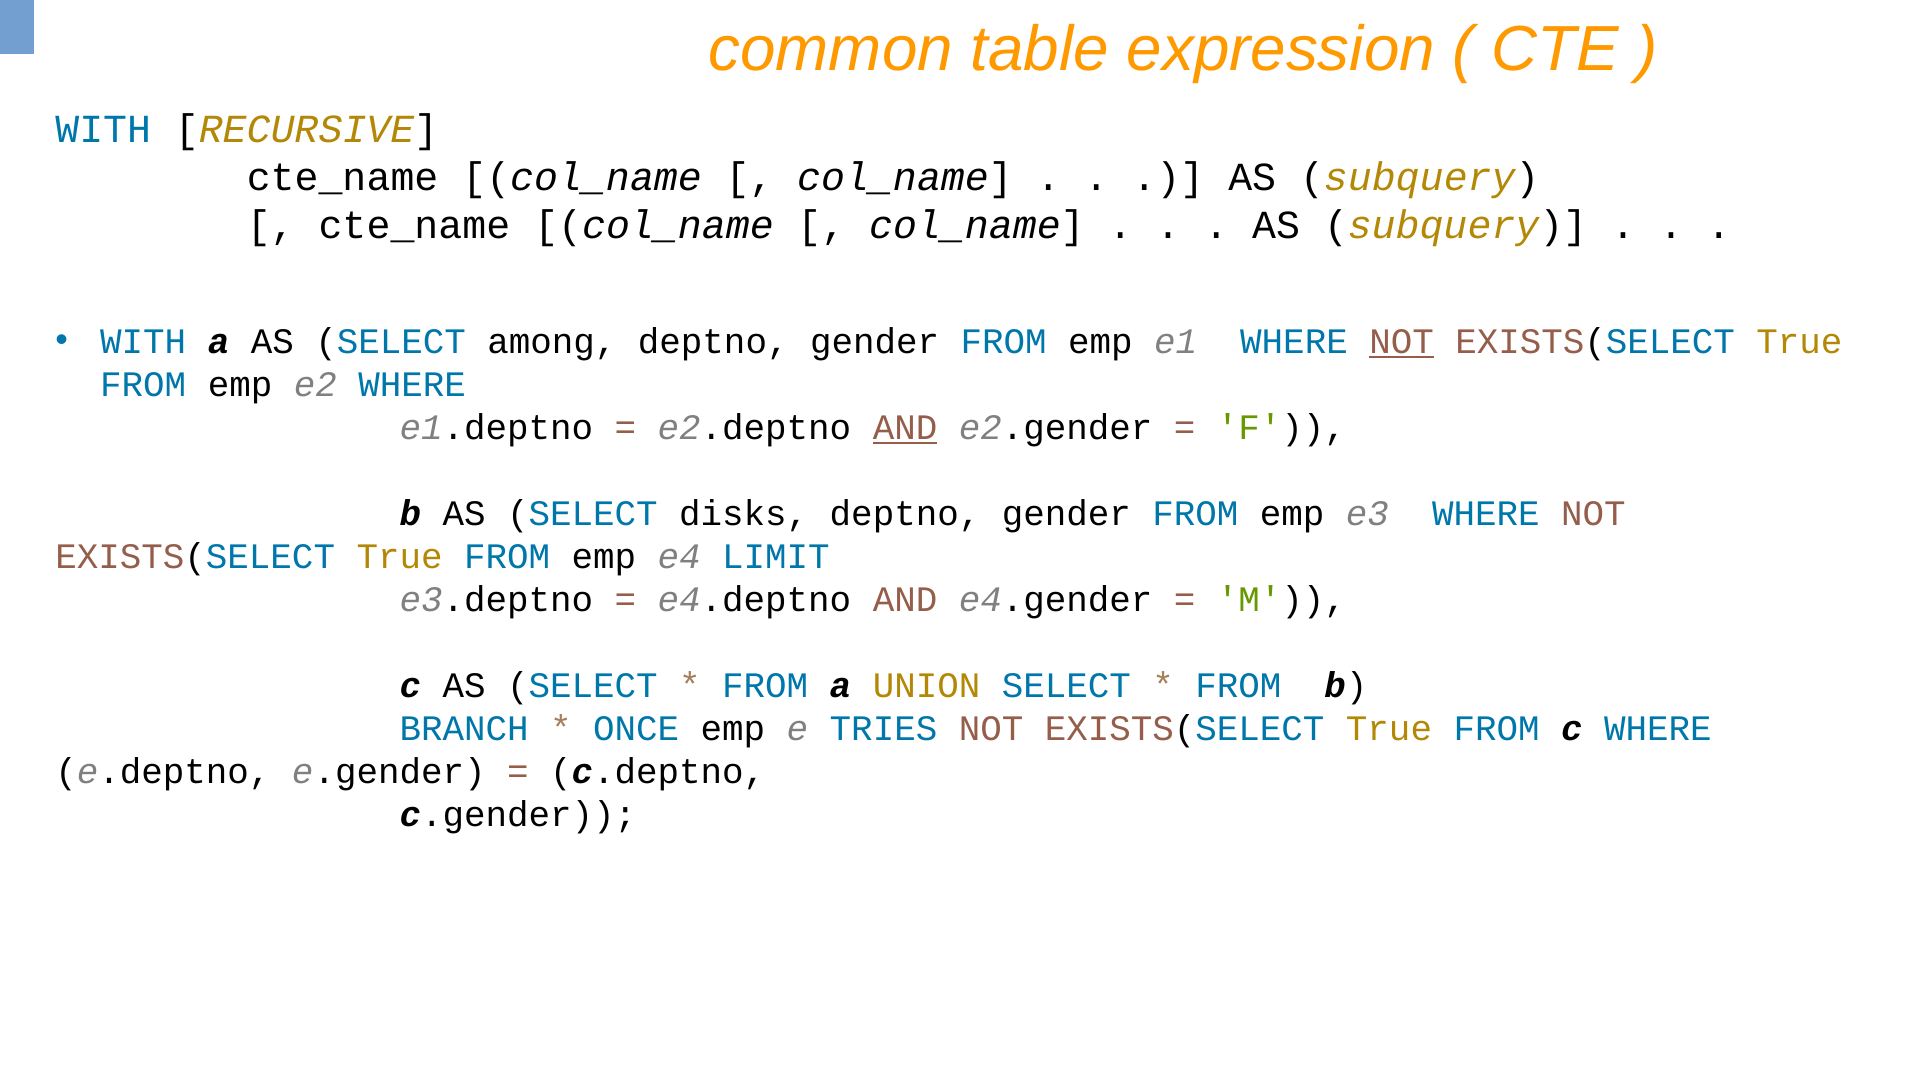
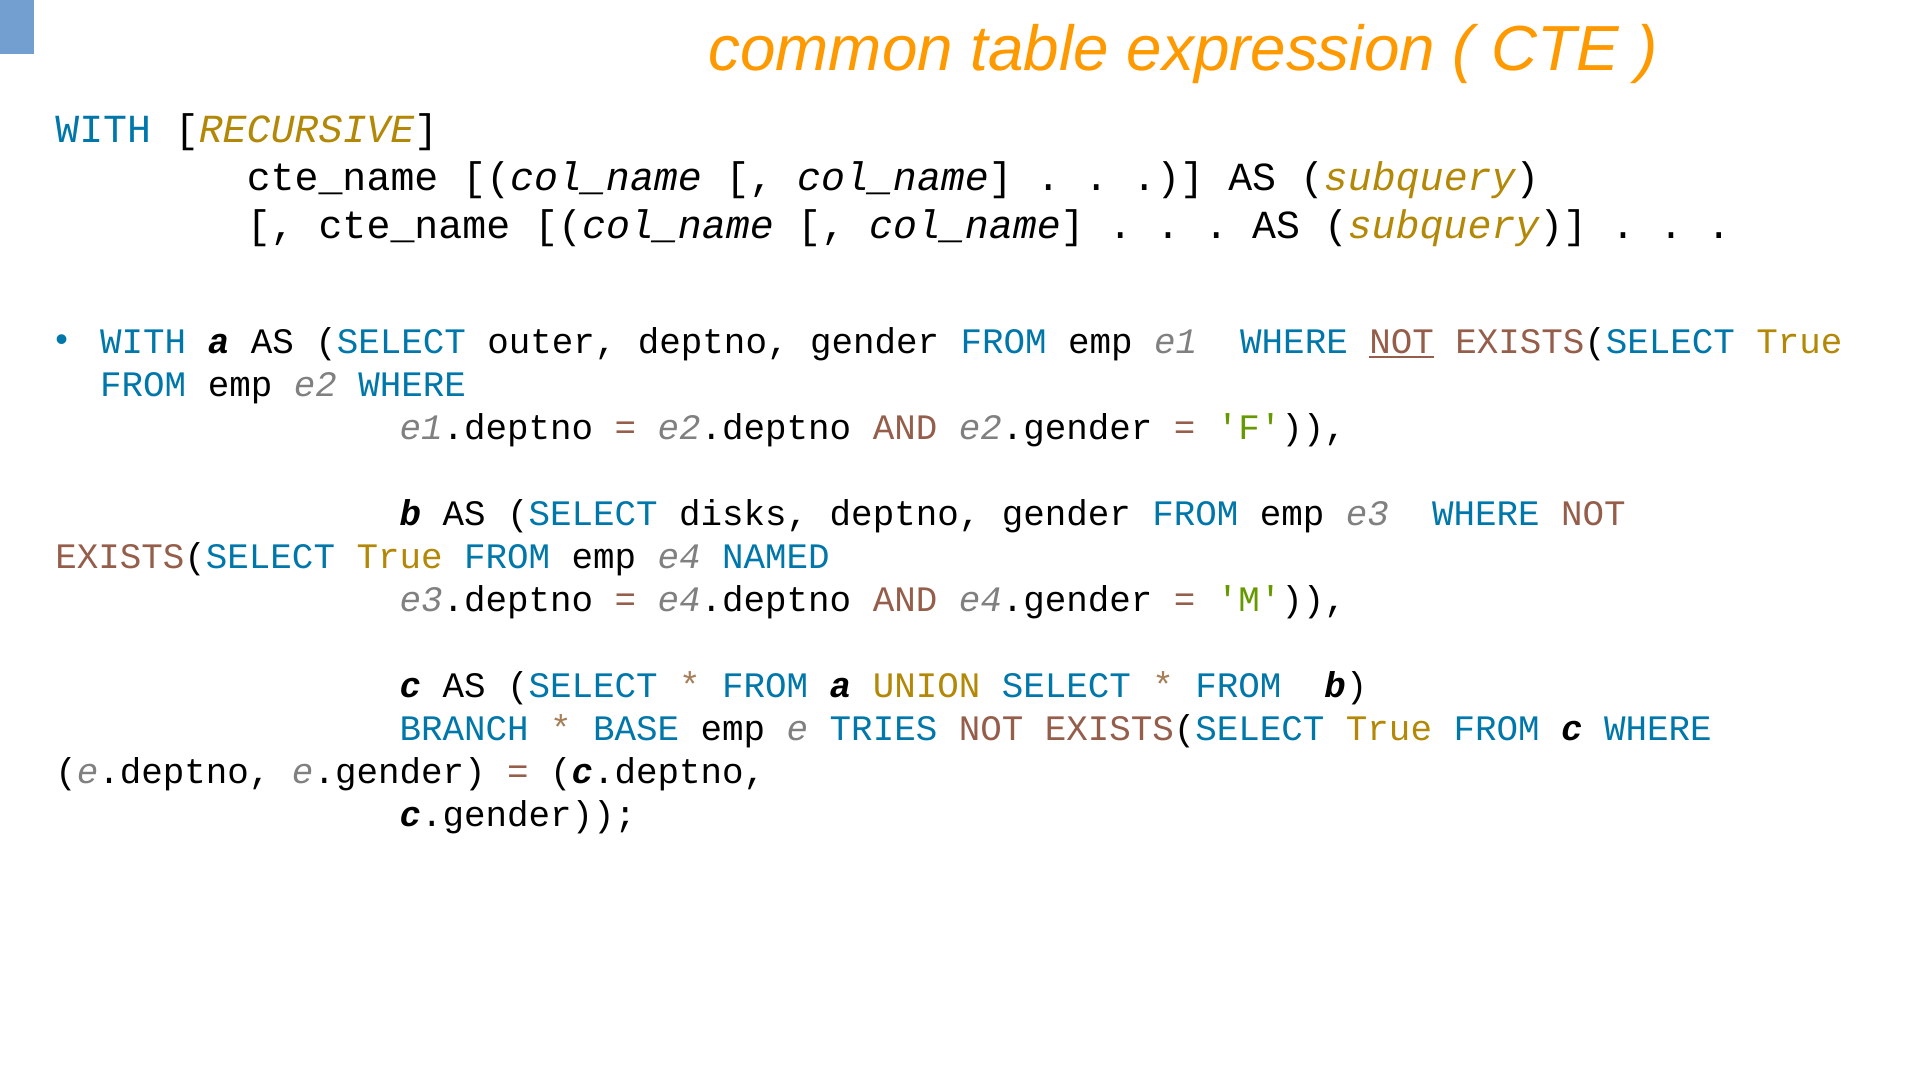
among: among -> outer (552, 342)
AND underline: present -> none (905, 428)
LIMIT: LIMIT -> NAMED (776, 557)
ONCE: ONCE -> BASE (636, 729)
